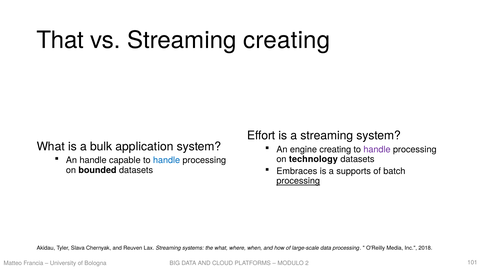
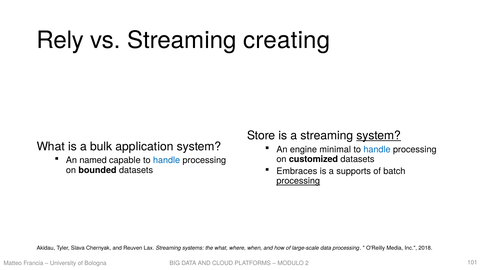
That: That -> Rely (60, 40)
Effort: Effort -> Store (261, 136)
system underline: none -> present (379, 136)
engine creating: creating -> minimal (335, 150)
handle colour: purple -> blue (377, 150)
technology: technology -> customized (313, 159)
An handle: handle -> named (93, 161)
